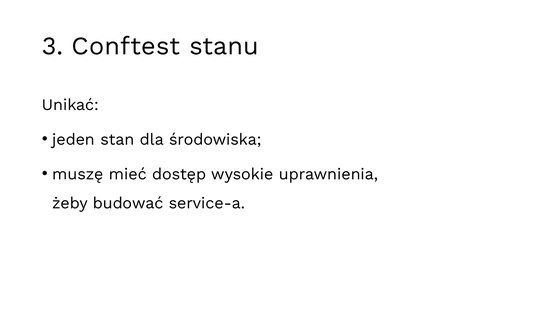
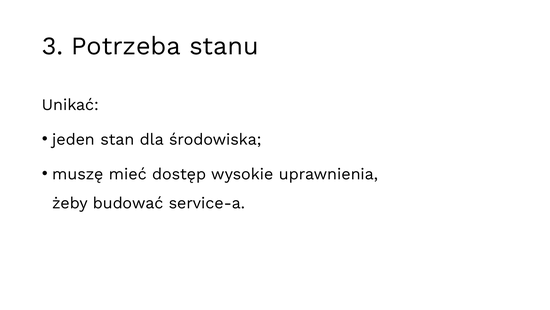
Conftest: Conftest -> Potrzeba (126, 46)
